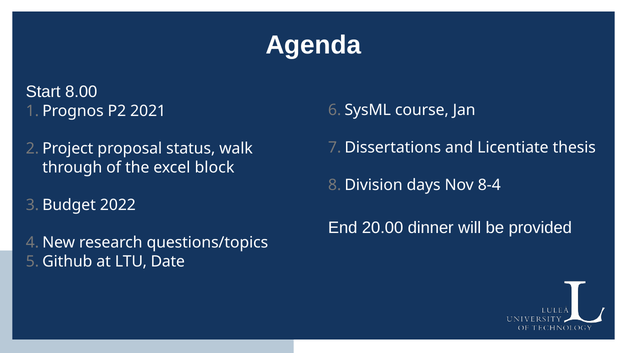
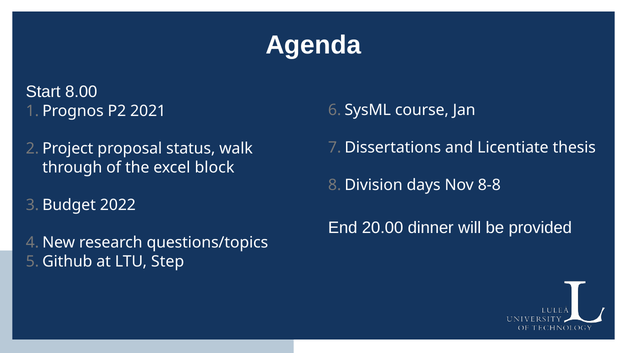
8-4: 8-4 -> 8-8 (489, 185)
Date: Date -> Step (168, 261)
